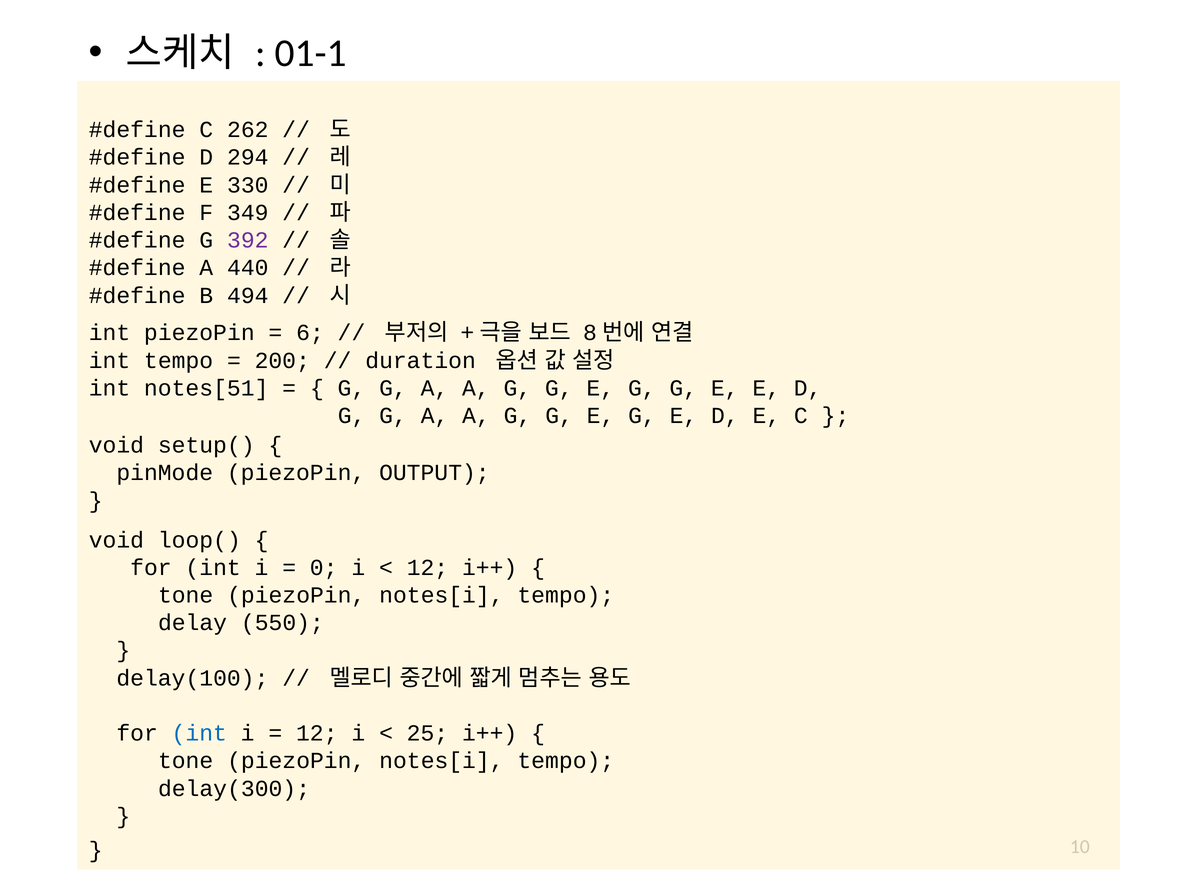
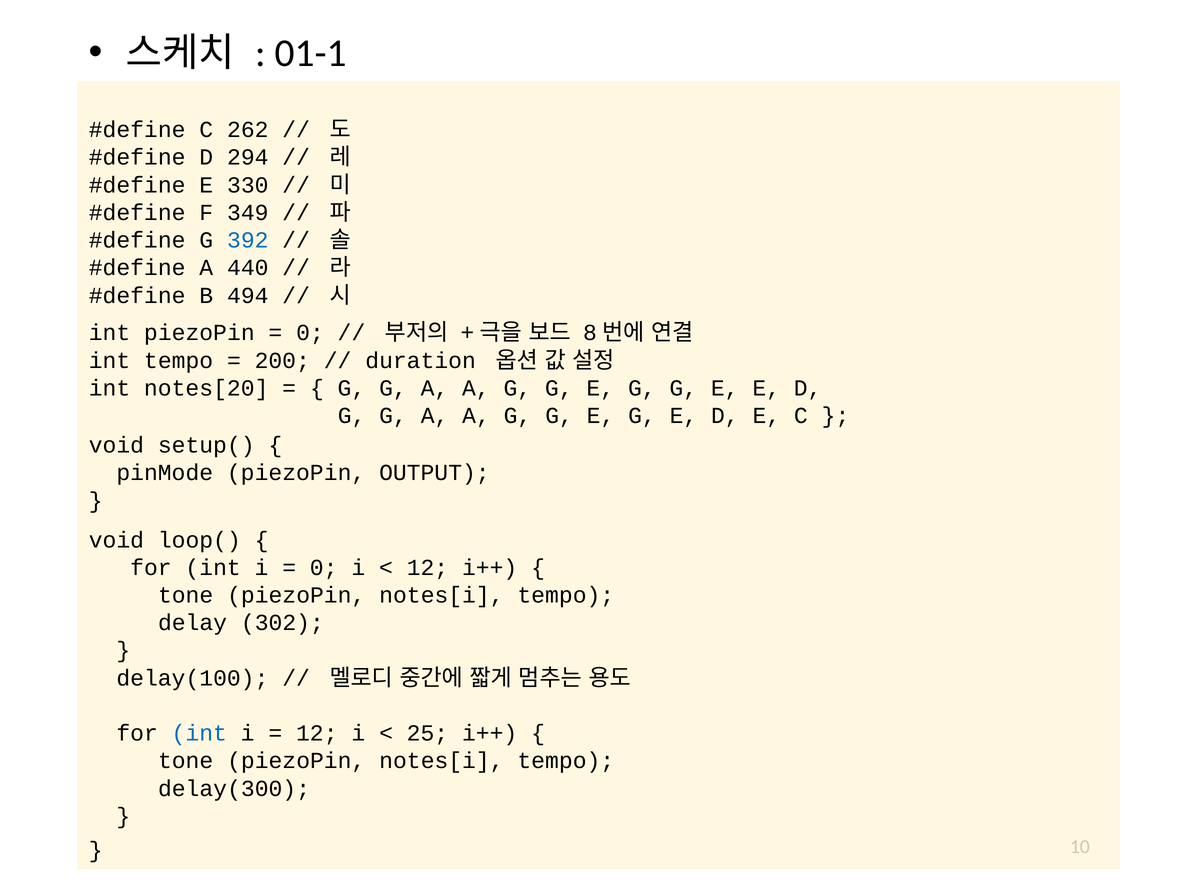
392 colour: purple -> blue (248, 240)
6: 6 -> 0 (310, 333)
notes[51: notes[51 -> notes[20 (206, 388)
550: 550 -> 302 (282, 623)
